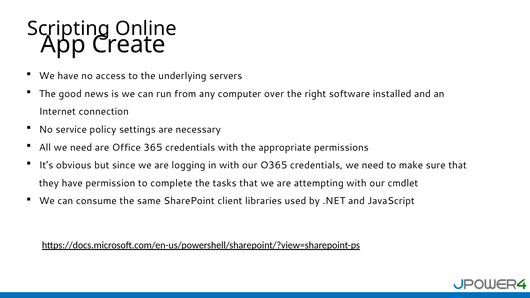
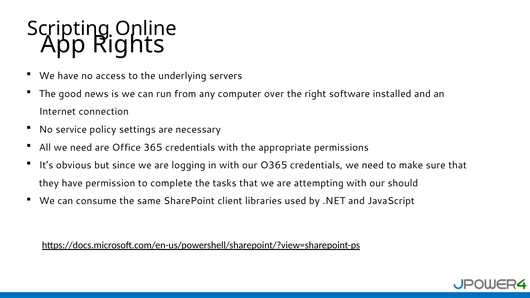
Create: Create -> Rights (128, 45)
cmdlet: cmdlet -> should (403, 183)
